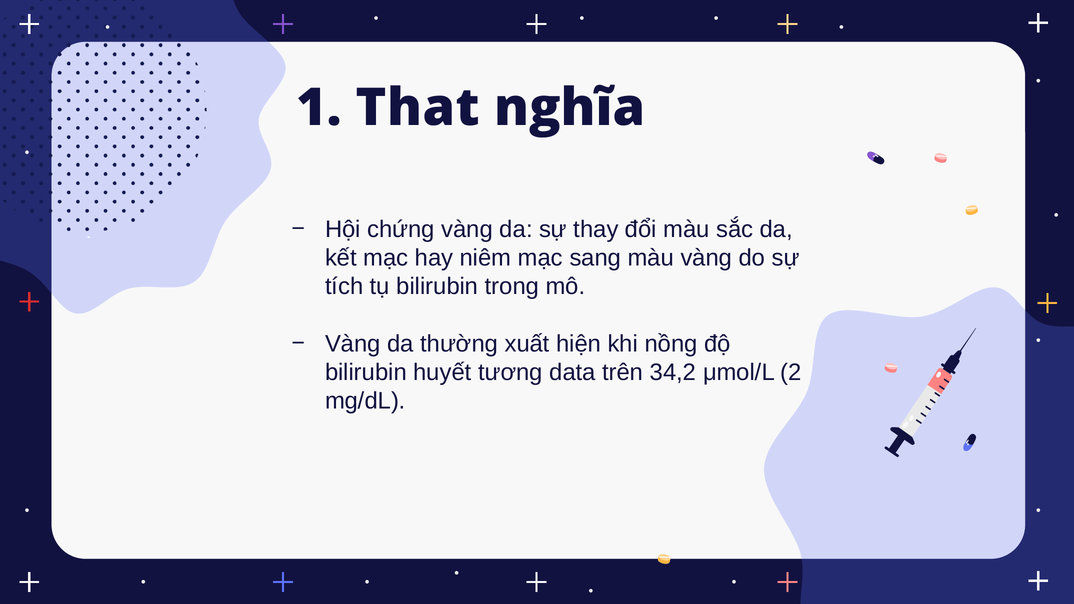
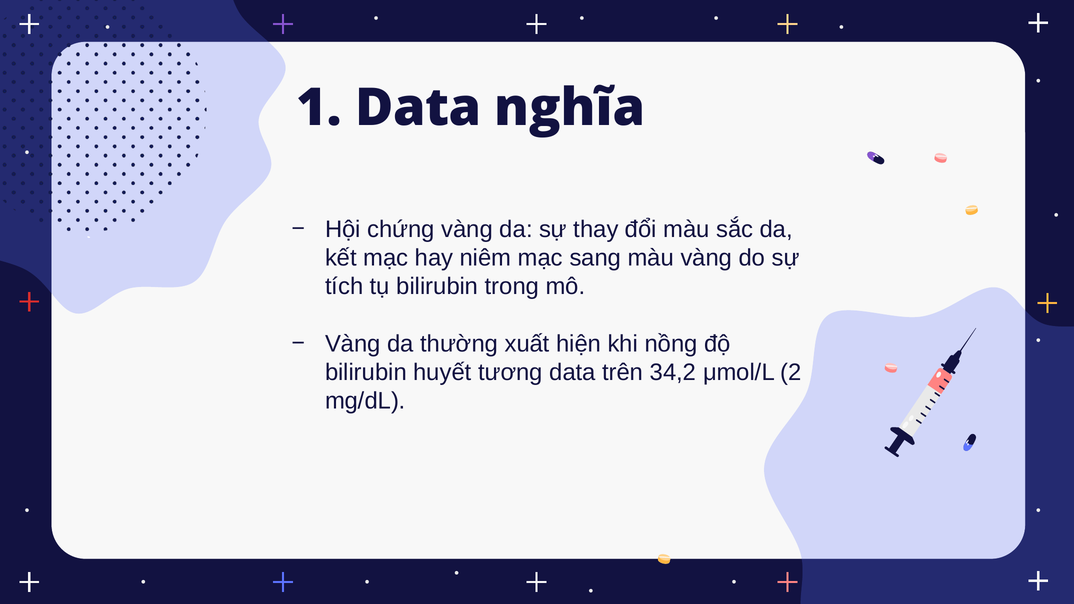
1 That: That -> Data (418, 108)
